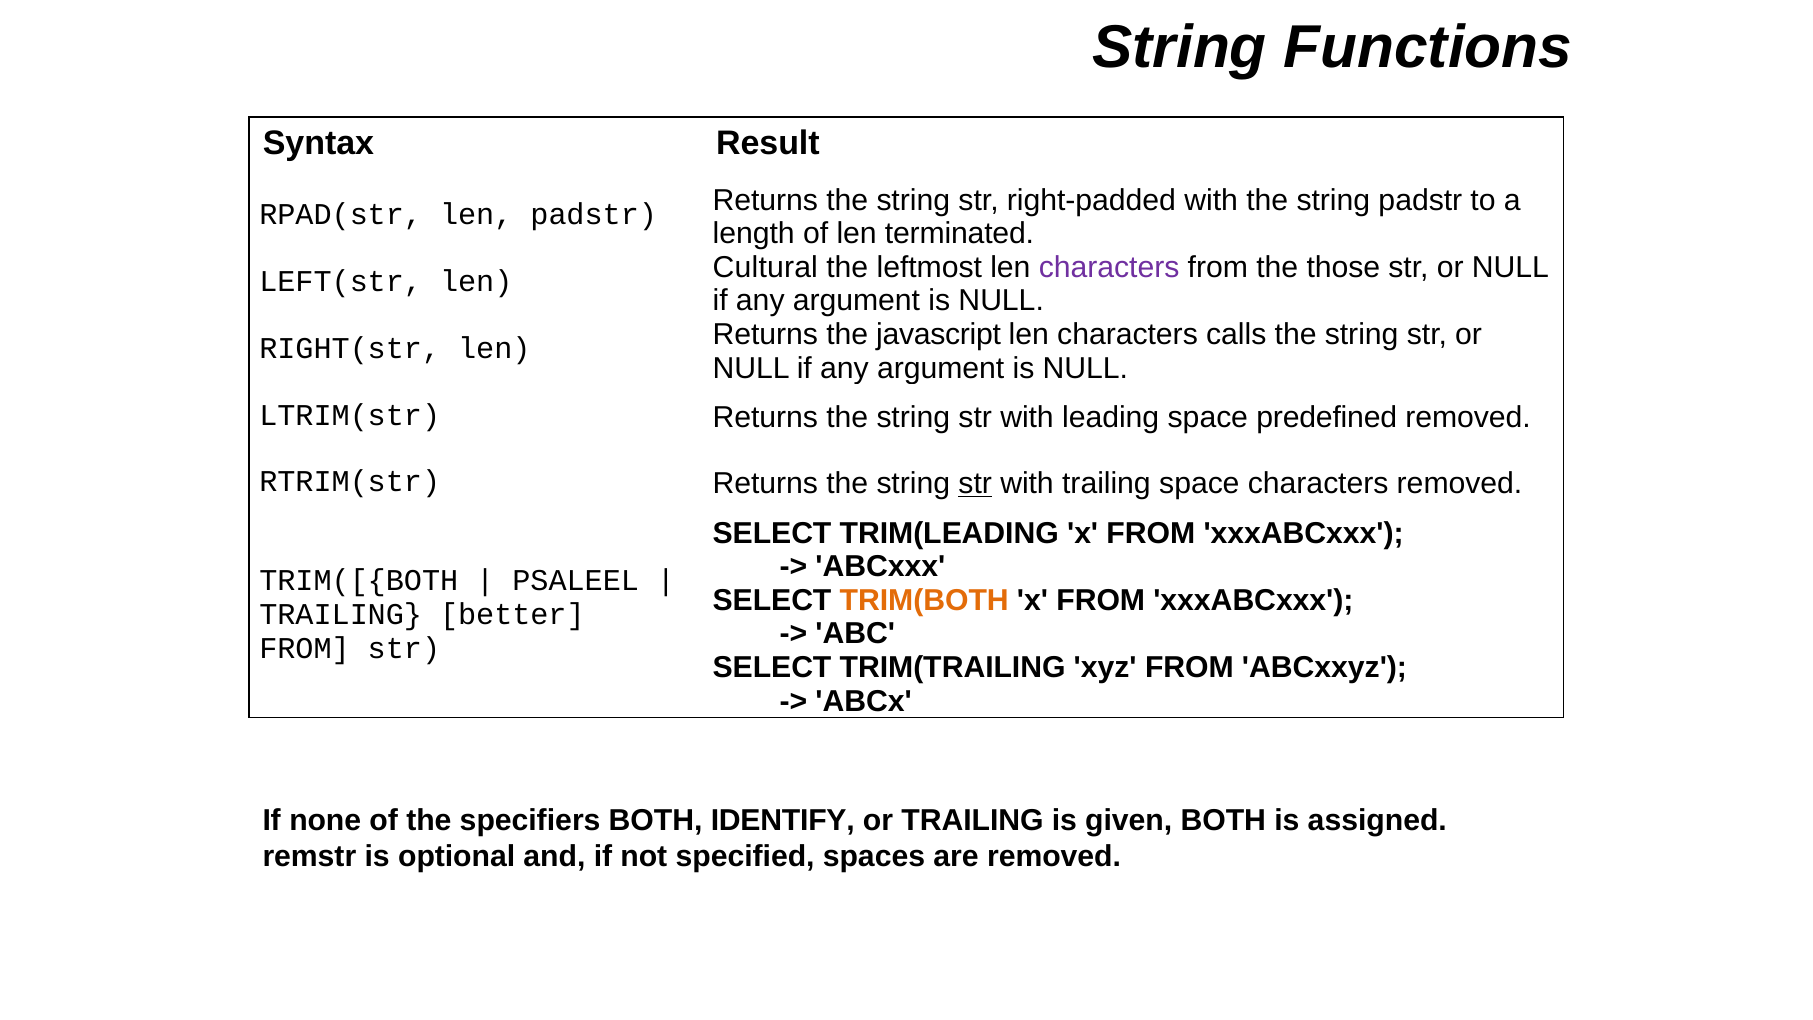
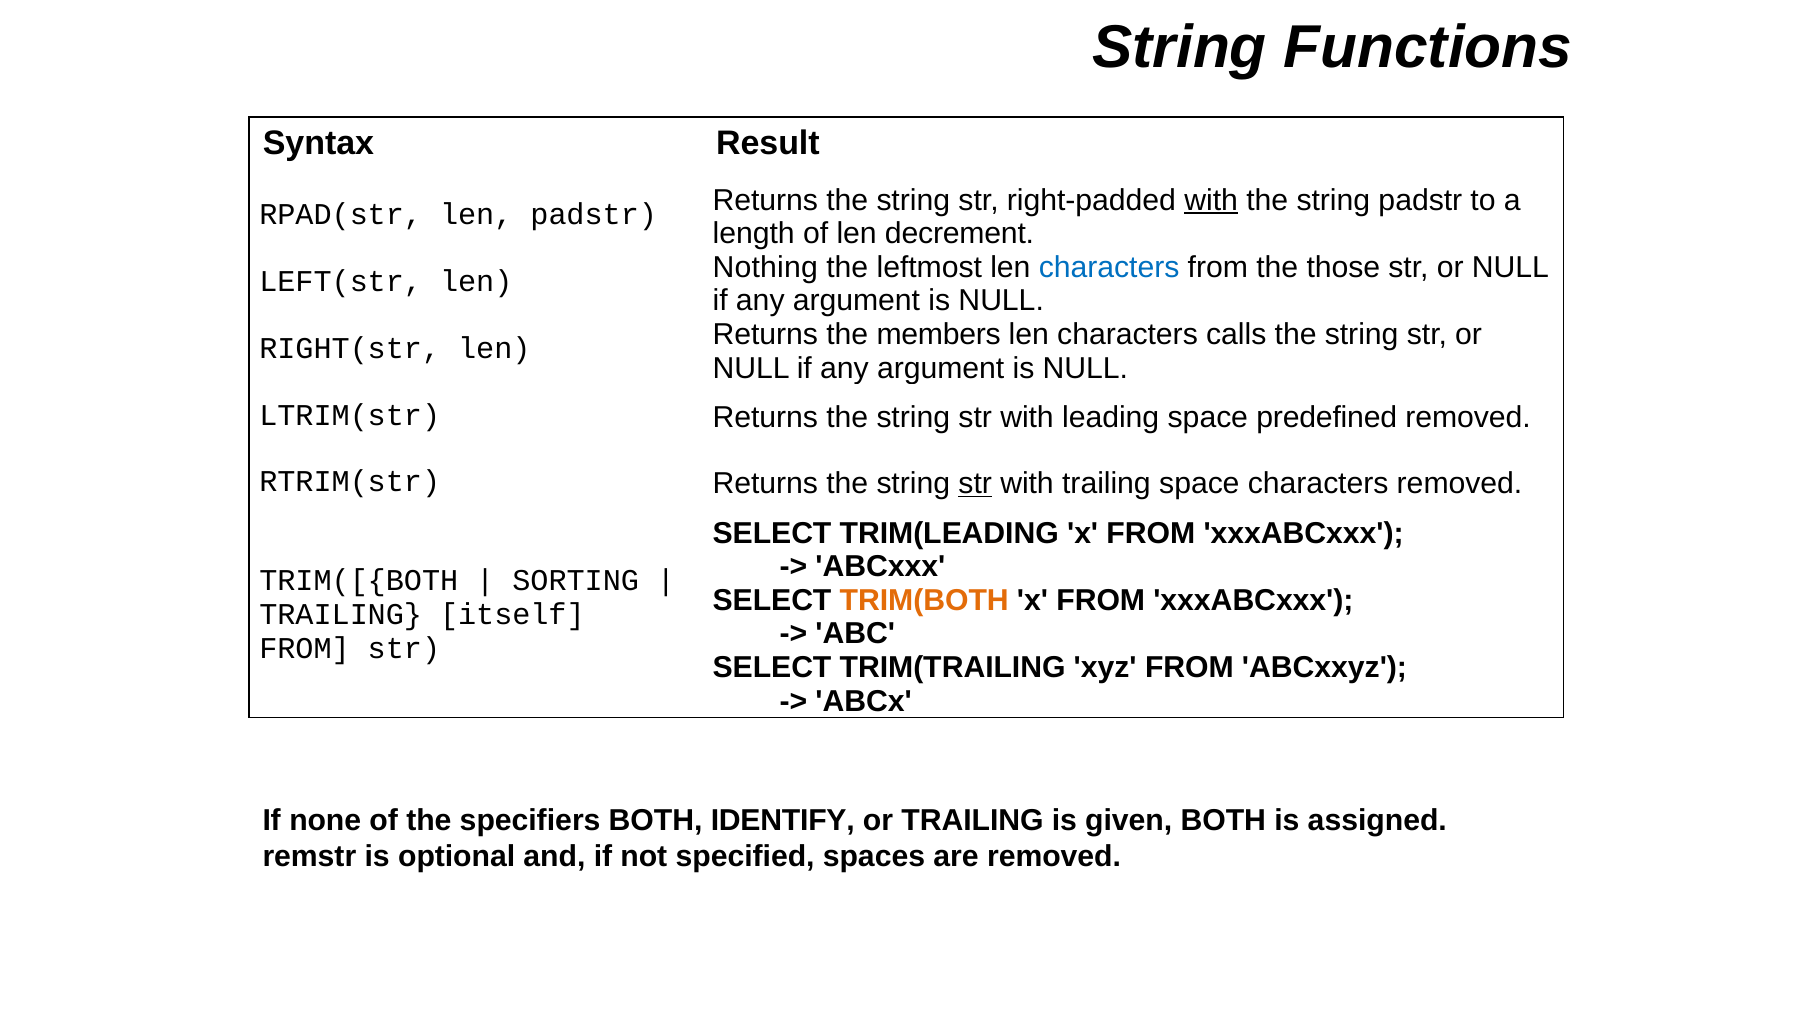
with underline: none -> present (1211, 200)
terminated: terminated -> decrement (960, 234)
Cultural: Cultural -> Nothing (765, 267)
characters colour: purple -> blue (1109, 267)
javascript: javascript -> members (939, 334)
PSALEEL: PSALEEL -> SORTING (576, 581)
better: better -> itself (512, 615)
